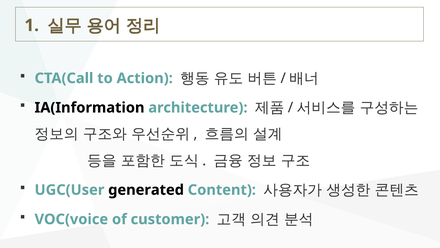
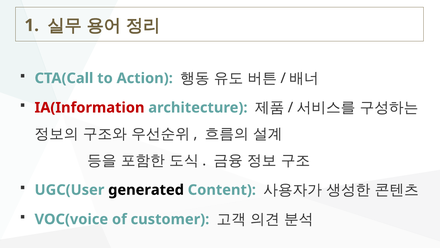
IA(Information colour: black -> red (90, 107)
